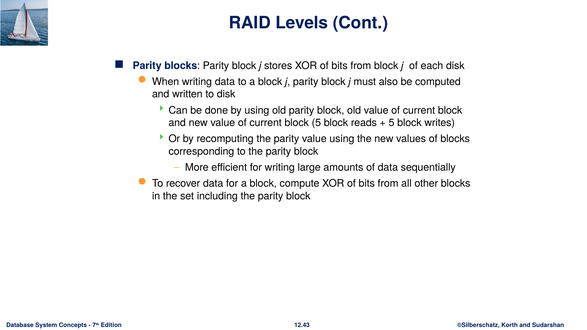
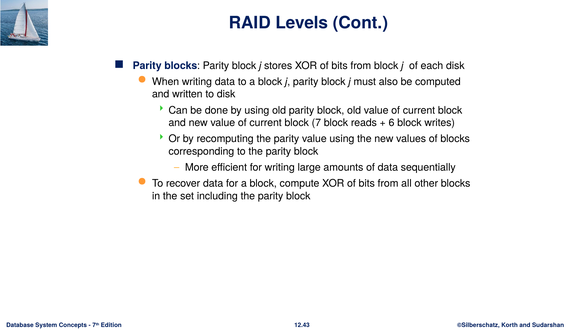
block 5: 5 -> 7 (316, 123)
5: 5 -> 6 (392, 123)
